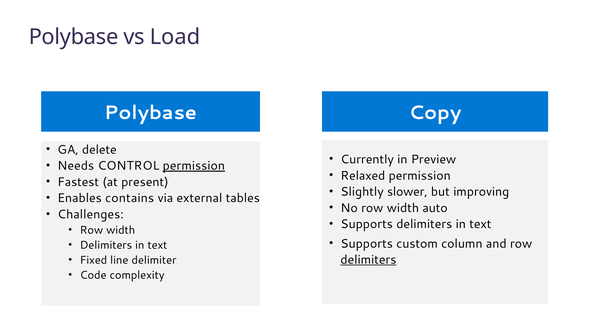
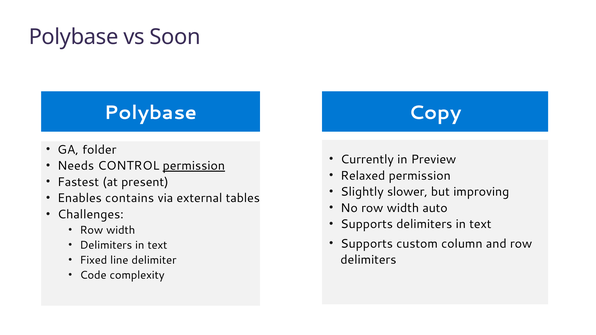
Load: Load -> Soon (175, 37)
delete: delete -> folder (99, 150)
delimiters underline: present -> none (368, 260)
